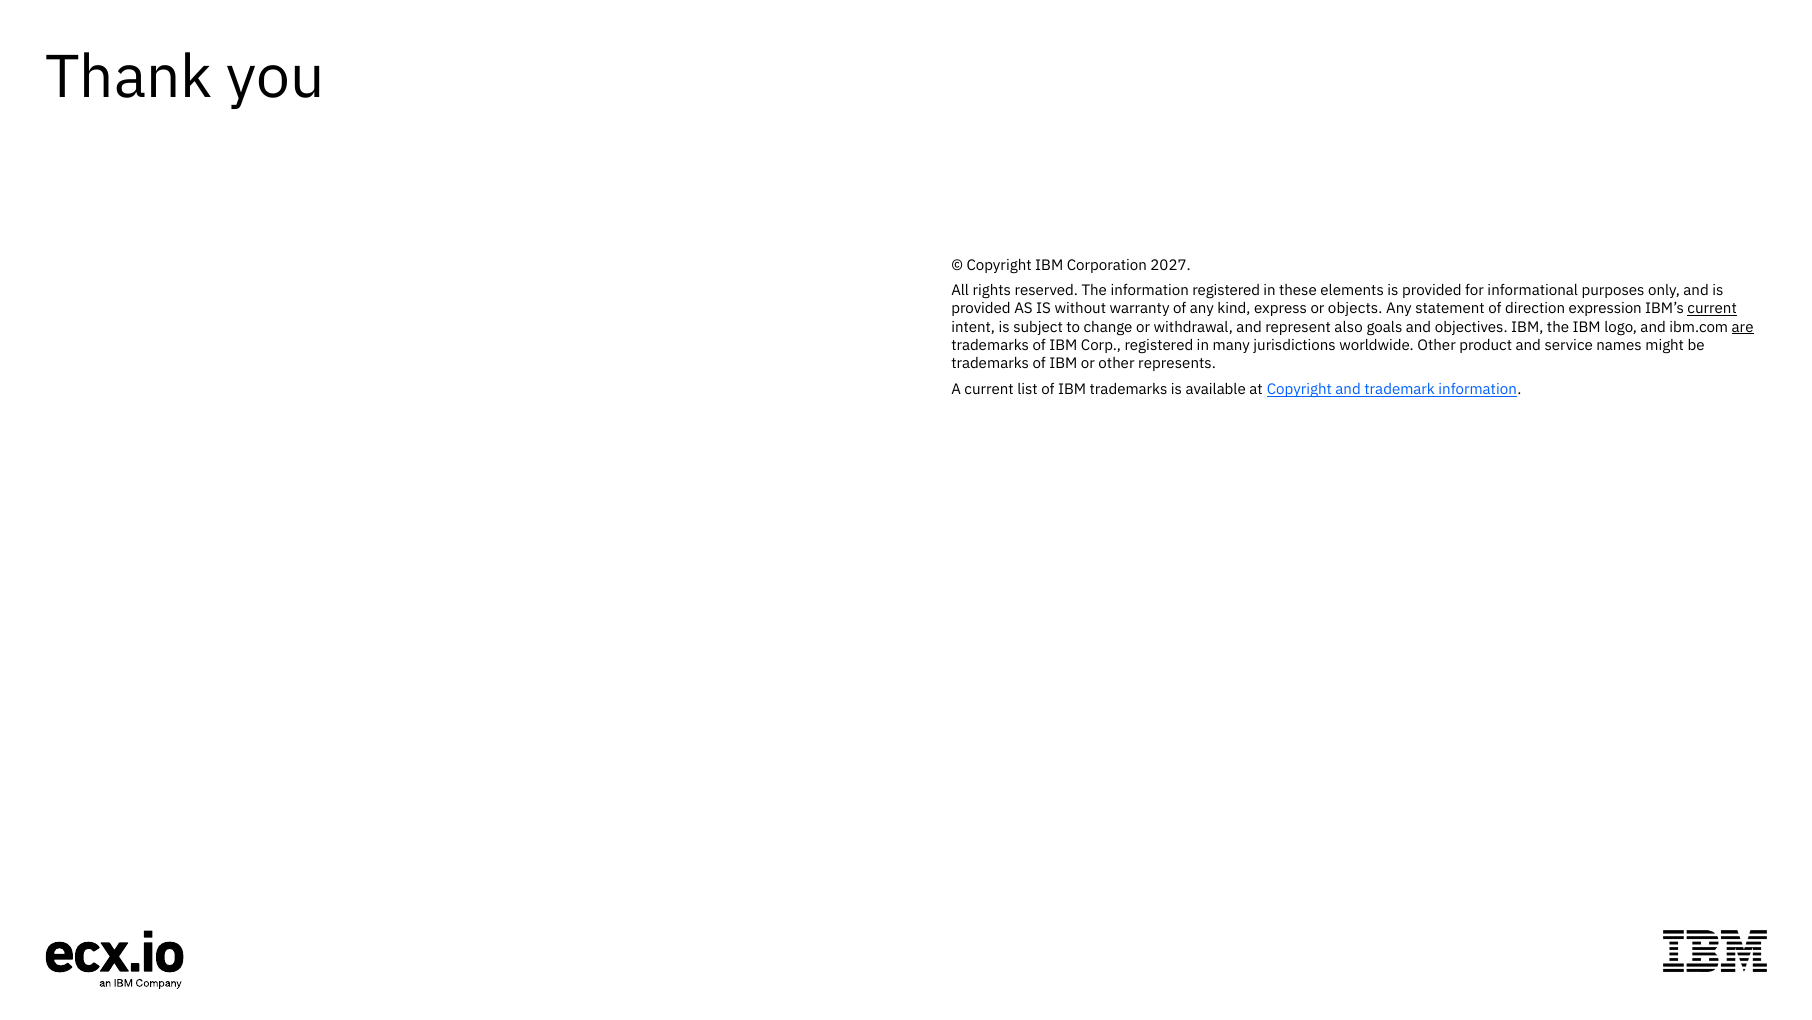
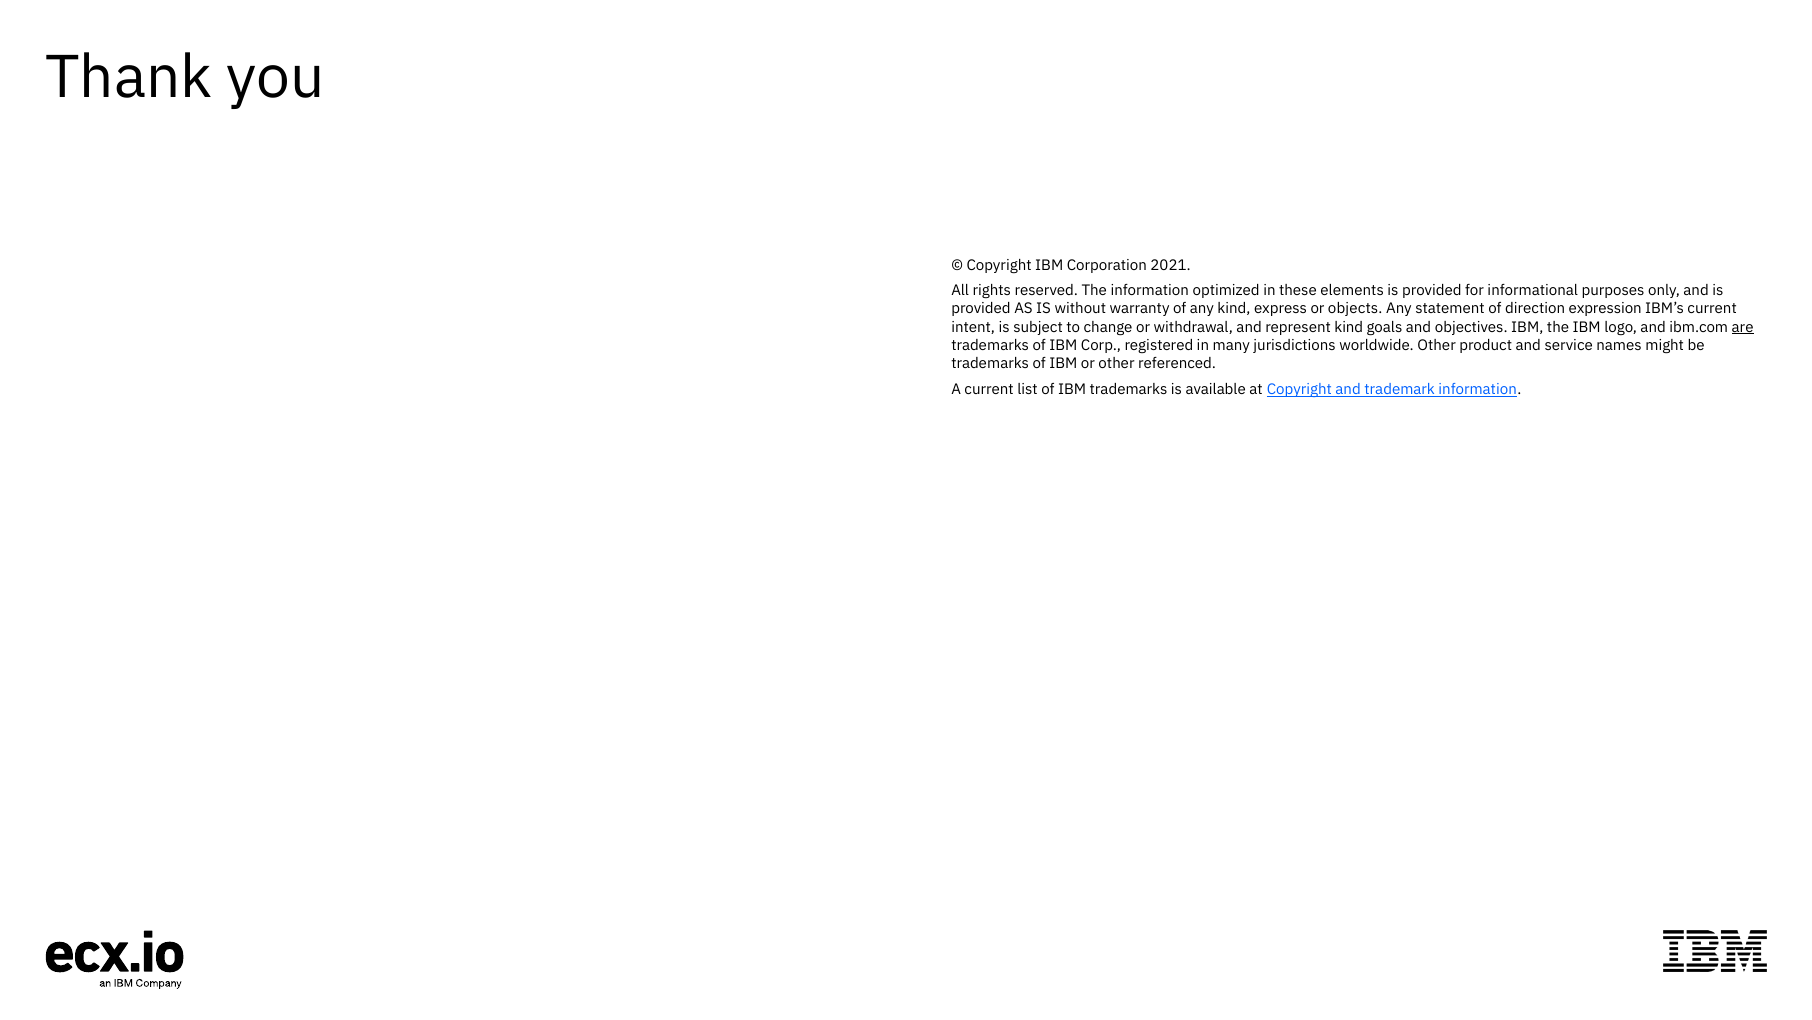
2027: 2027 -> 2021 (1171, 265)
information registered: registered -> optimized (1226, 291)
current underline: present -> none (1712, 309)
represent also: also -> kind (1349, 327)
represents: represents -> referenced (1177, 363)
